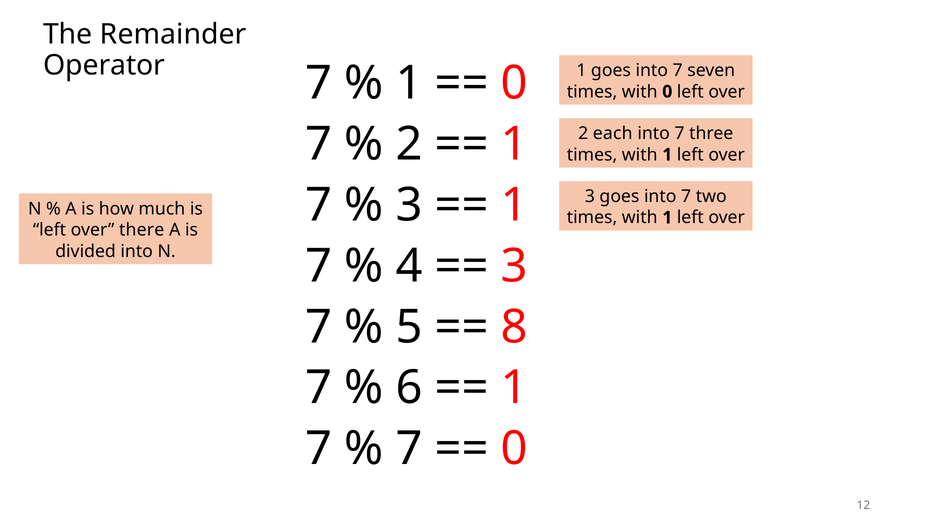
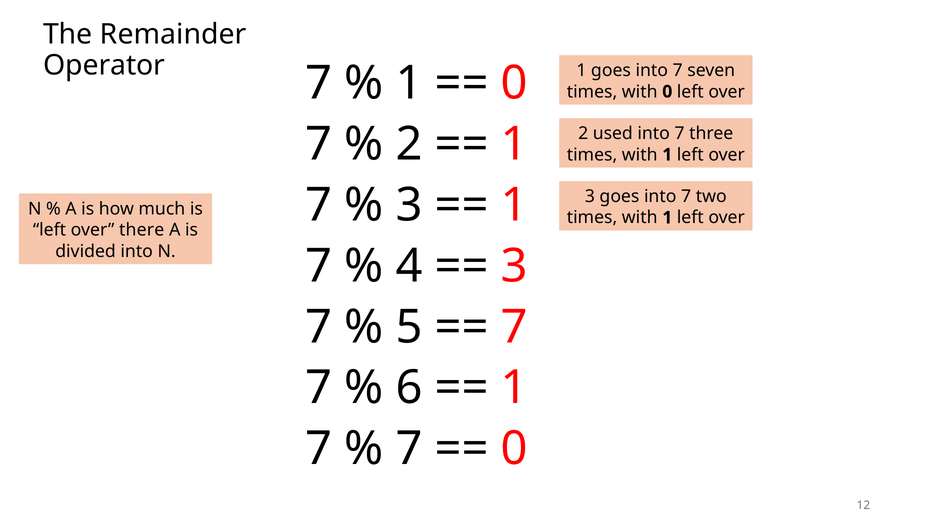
each: each -> used (613, 133)
8: 8 -> 7 (514, 327)
